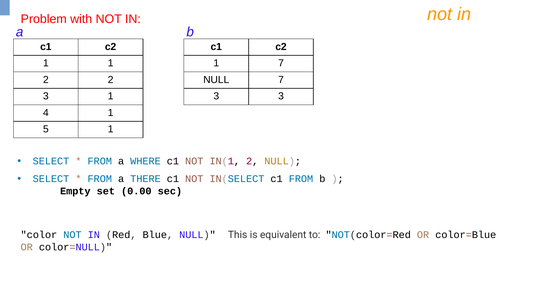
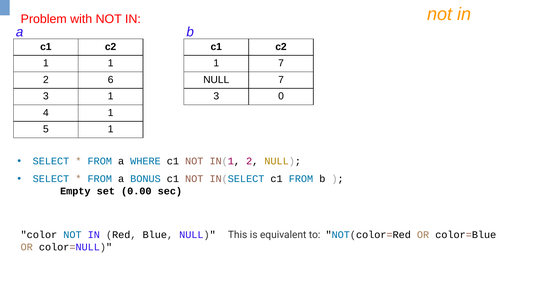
2 2: 2 -> 6 (111, 80)
3 3: 3 -> 0 (281, 96)
THERE: THERE -> BONUS (145, 179)
